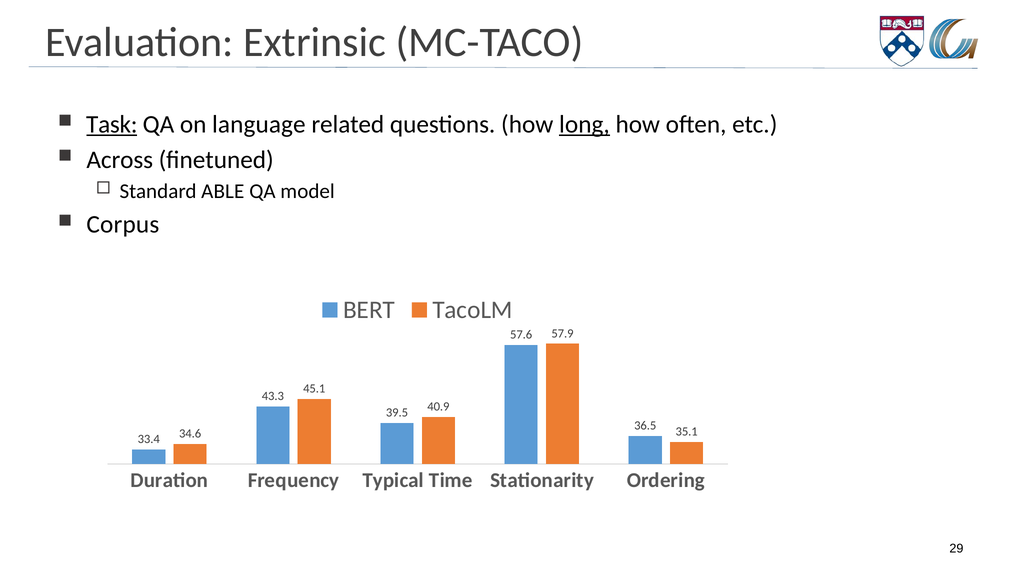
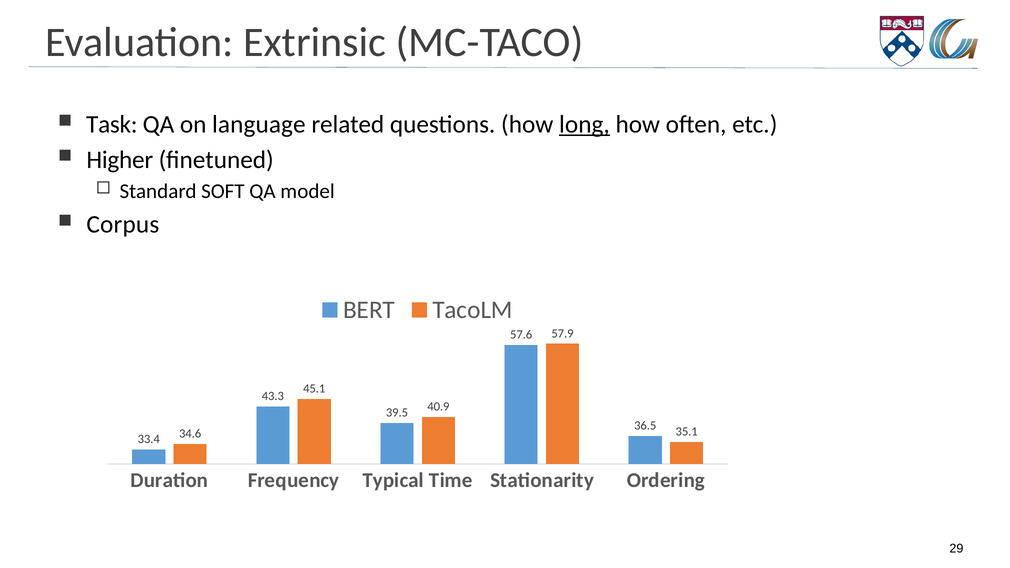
Task underline: present -> none (112, 124)
Across: Across -> Higher (120, 160)
ABLE: ABLE -> SOFT (223, 191)
